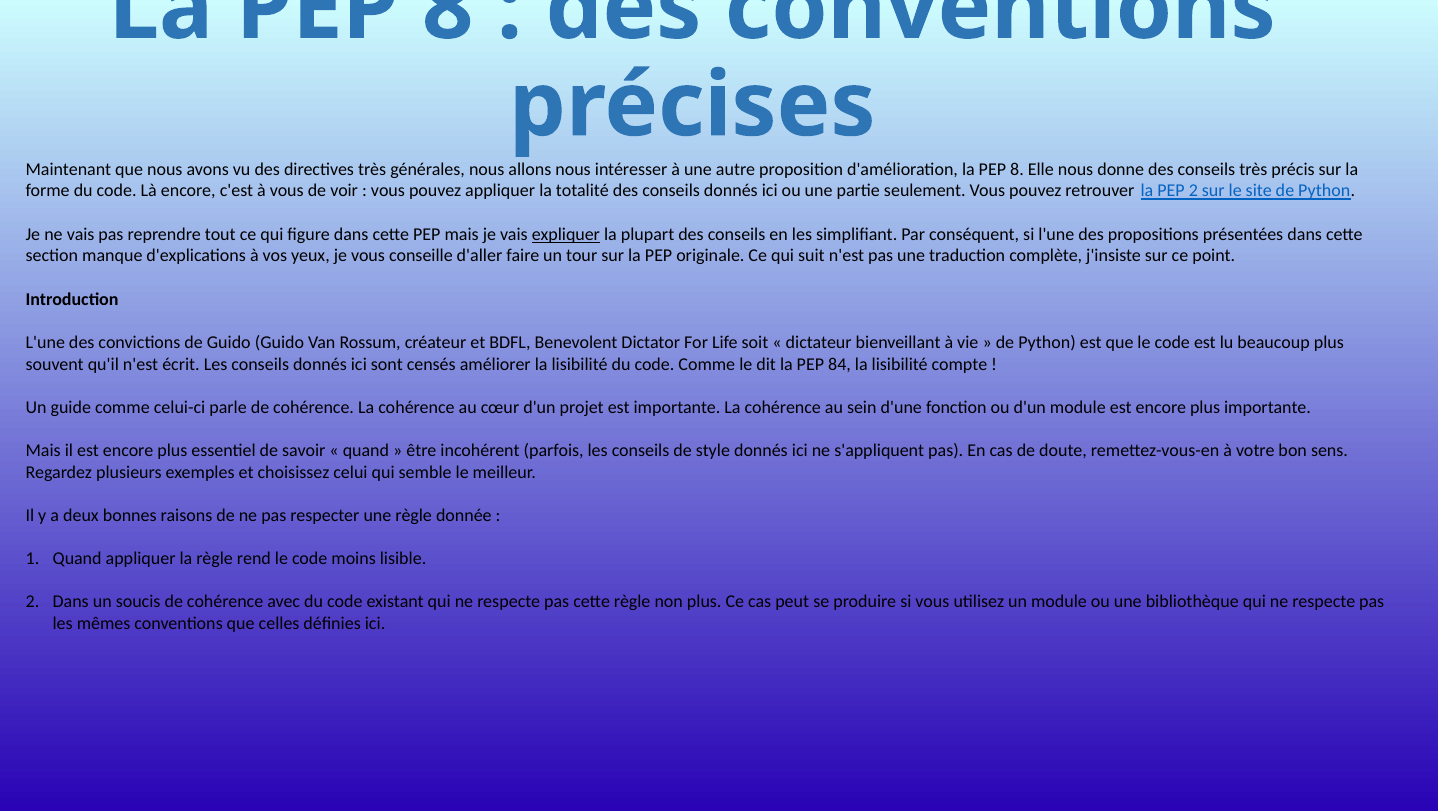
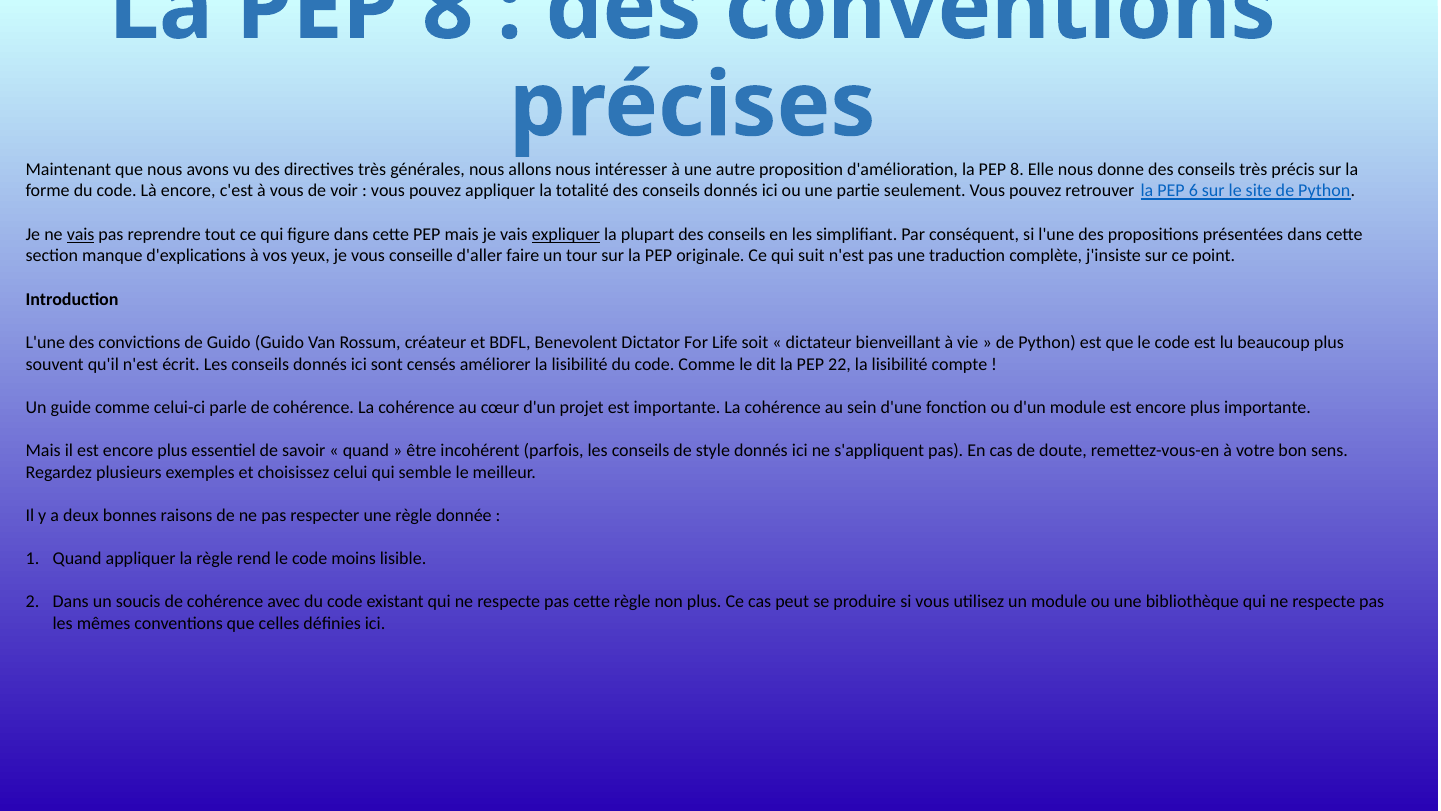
PEP 2: 2 -> 6 (1193, 191)
vais underline: none -> present (81, 234)
84: 84 -> 22 (840, 364)
